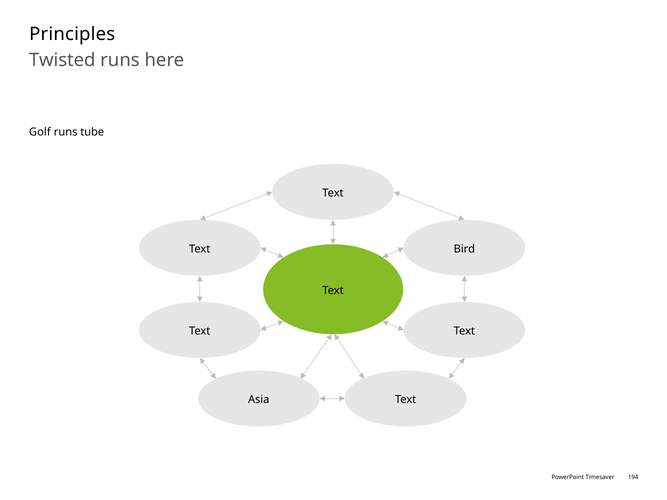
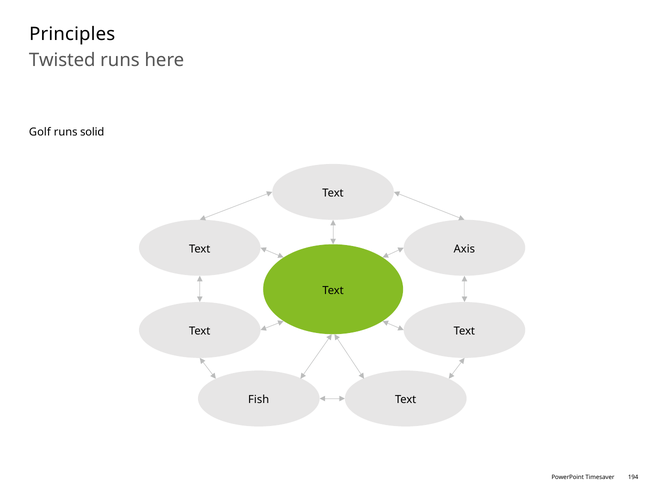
tube: tube -> solid (92, 132)
Bird: Bird -> Axis (464, 249)
Asia: Asia -> Fish (259, 400)
